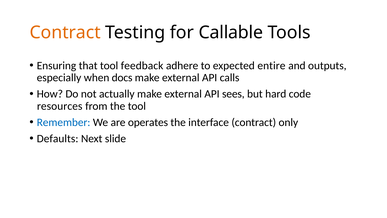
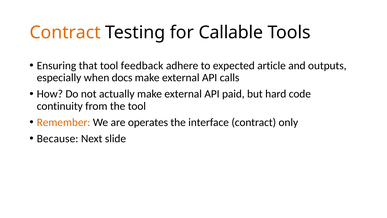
entire: entire -> article (272, 65)
sees: sees -> paid (233, 94)
resources: resources -> continuity (60, 106)
Remember colour: blue -> orange (64, 122)
Defaults: Defaults -> Because (58, 138)
